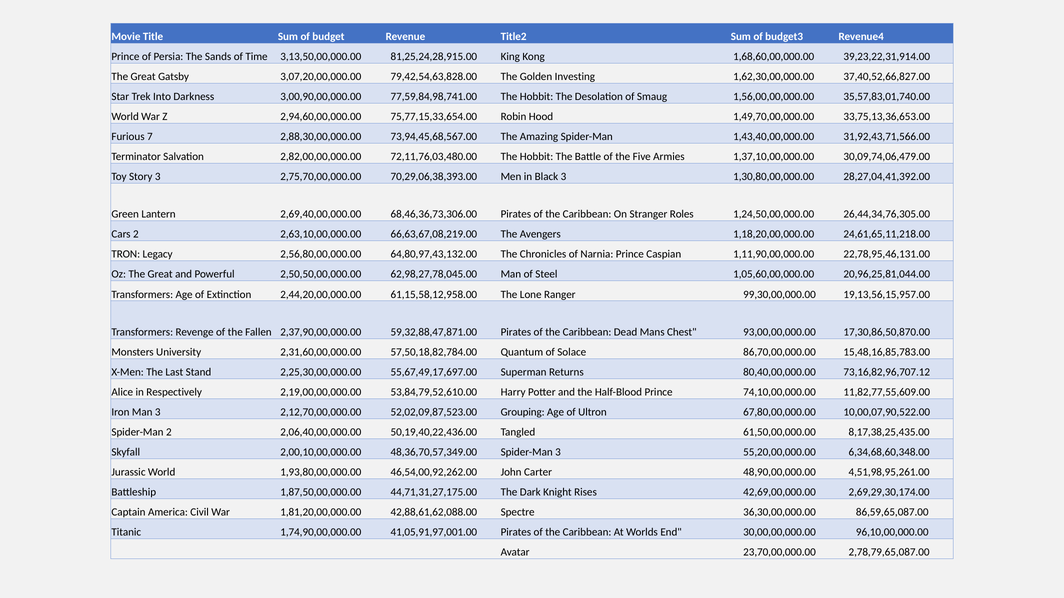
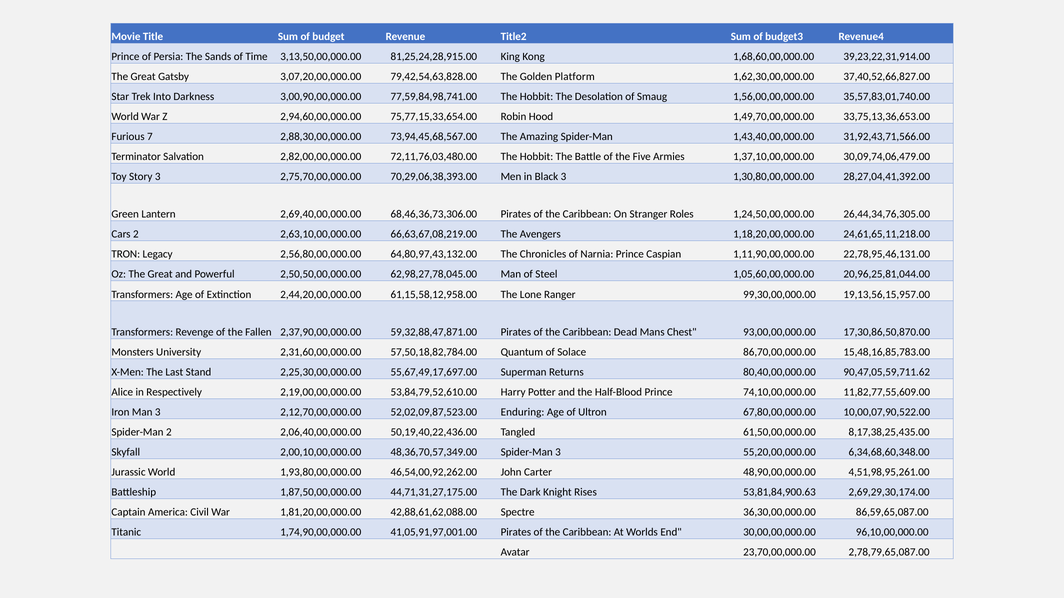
Investing: Investing -> Platform (575, 77)
73,16,82,96,707.12: 73,16,82,96,707.12 -> 90,47,05,59,711.62 (887, 372)
Grouping: Grouping -> Enduring (523, 412)
42,69,00,000.00: 42,69,00,000.00 -> 53,81,84,900.63 (779, 493)
